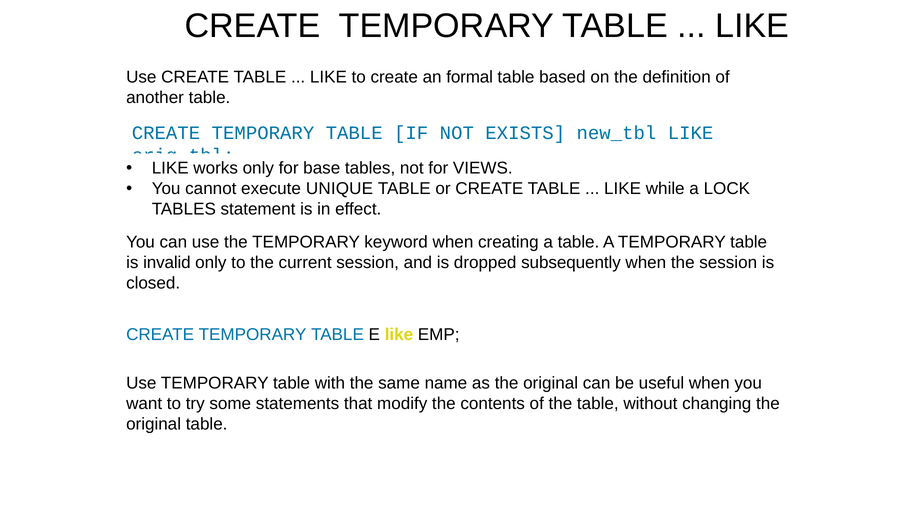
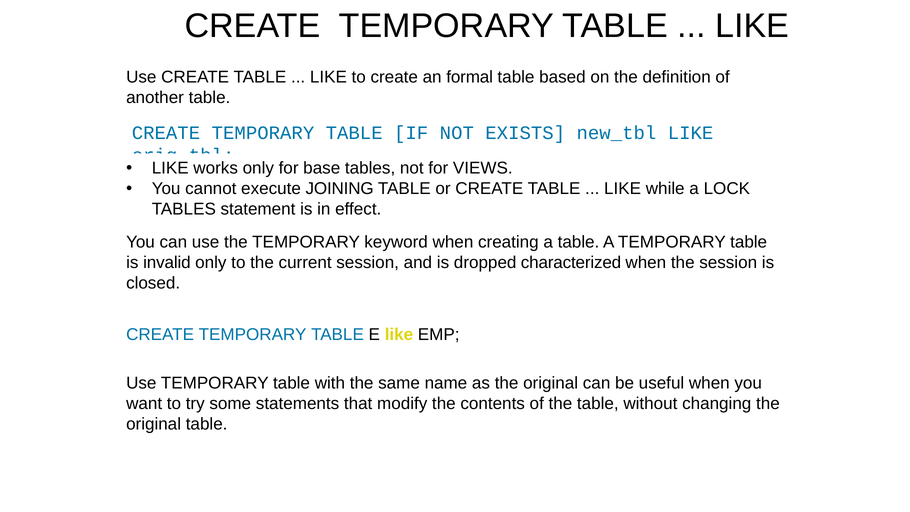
UNIQUE: UNIQUE -> JOINING (340, 189)
subsequently: subsequently -> characterized (571, 263)
